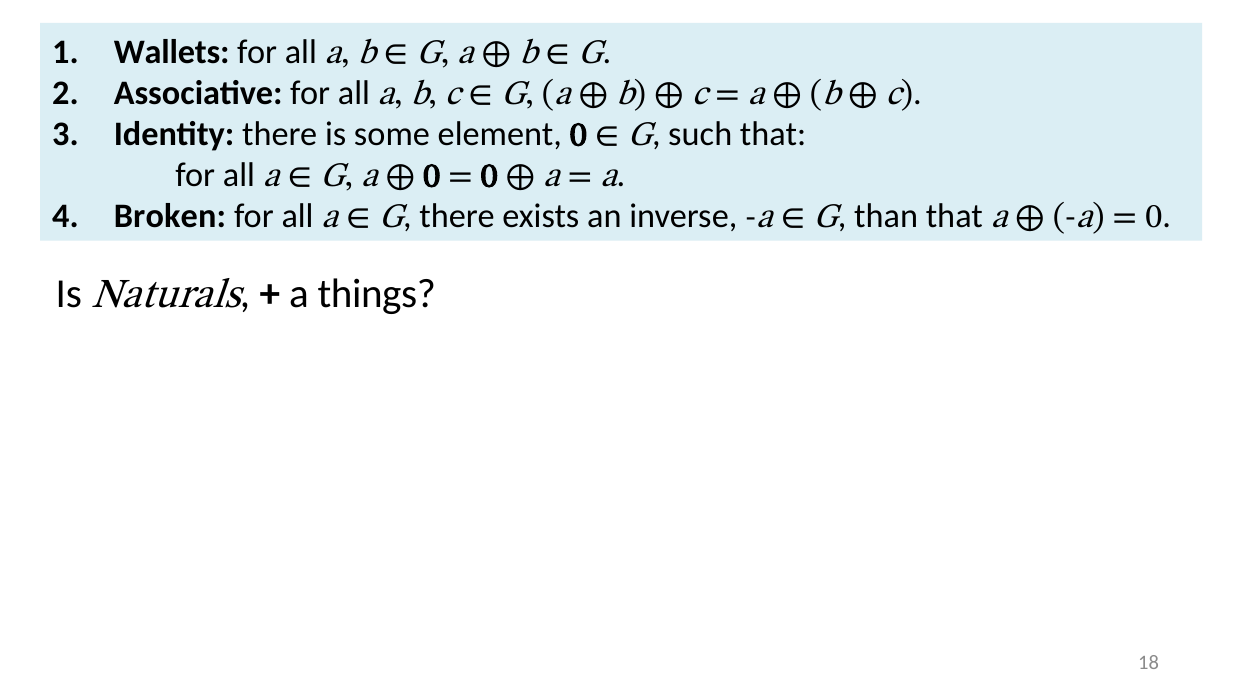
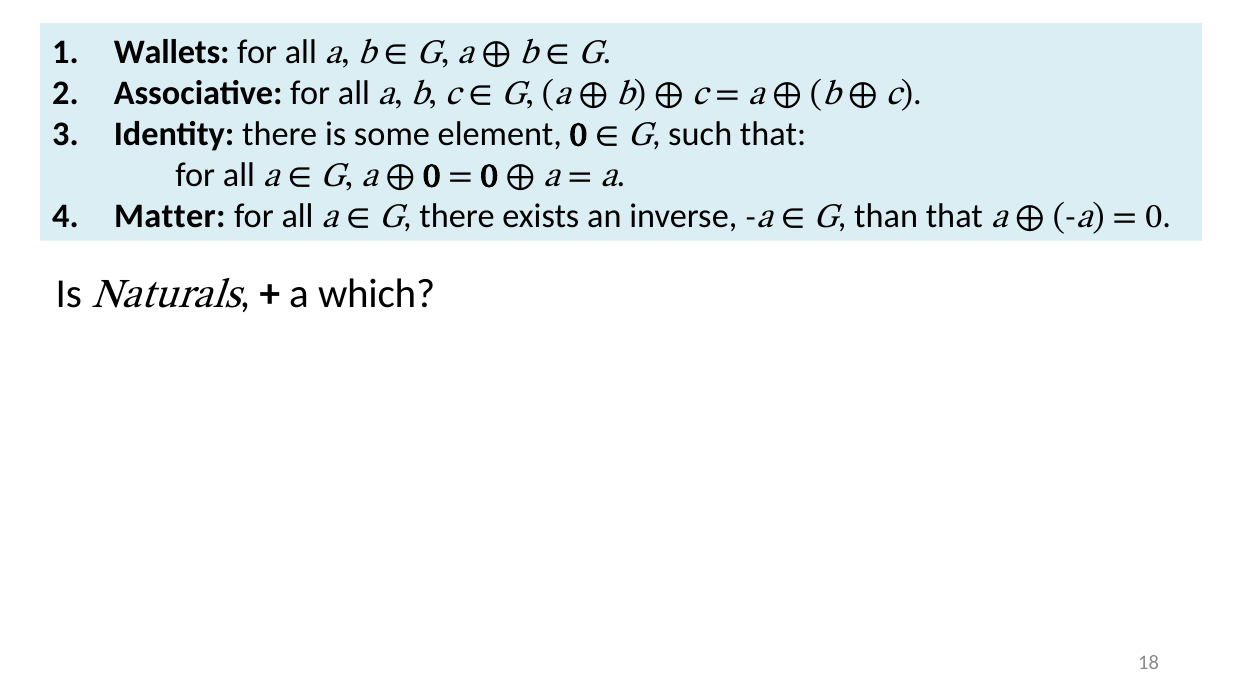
Broken: Broken -> Matter (170, 216)
things: things -> which (377, 294)
